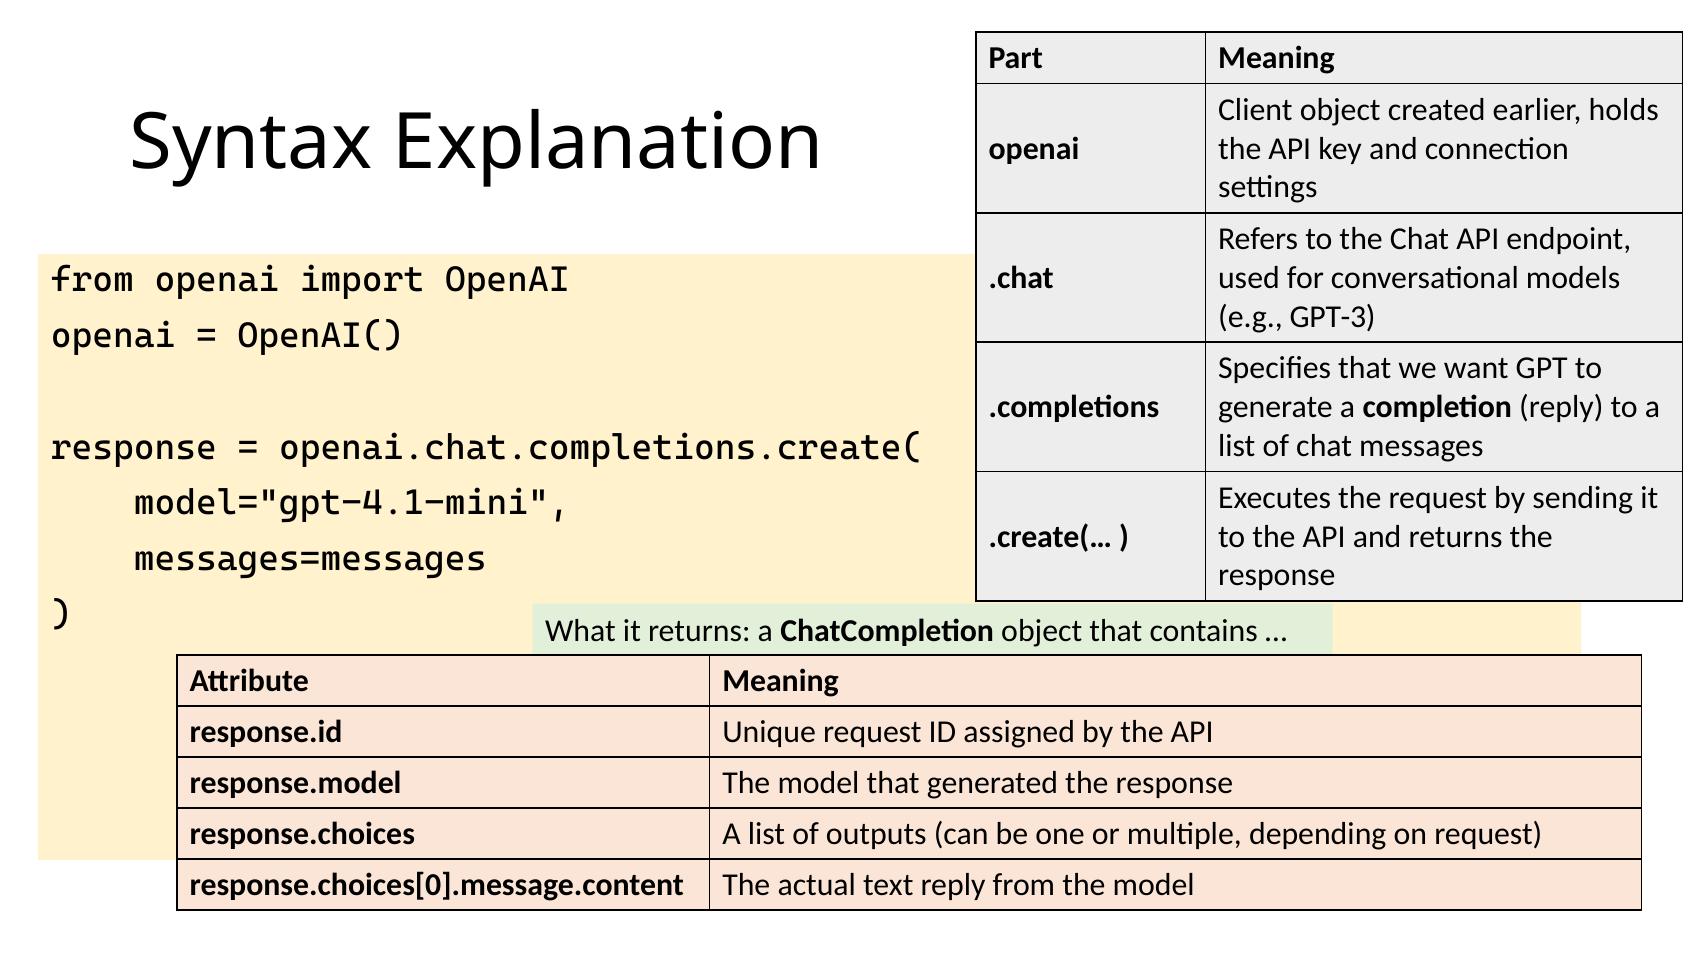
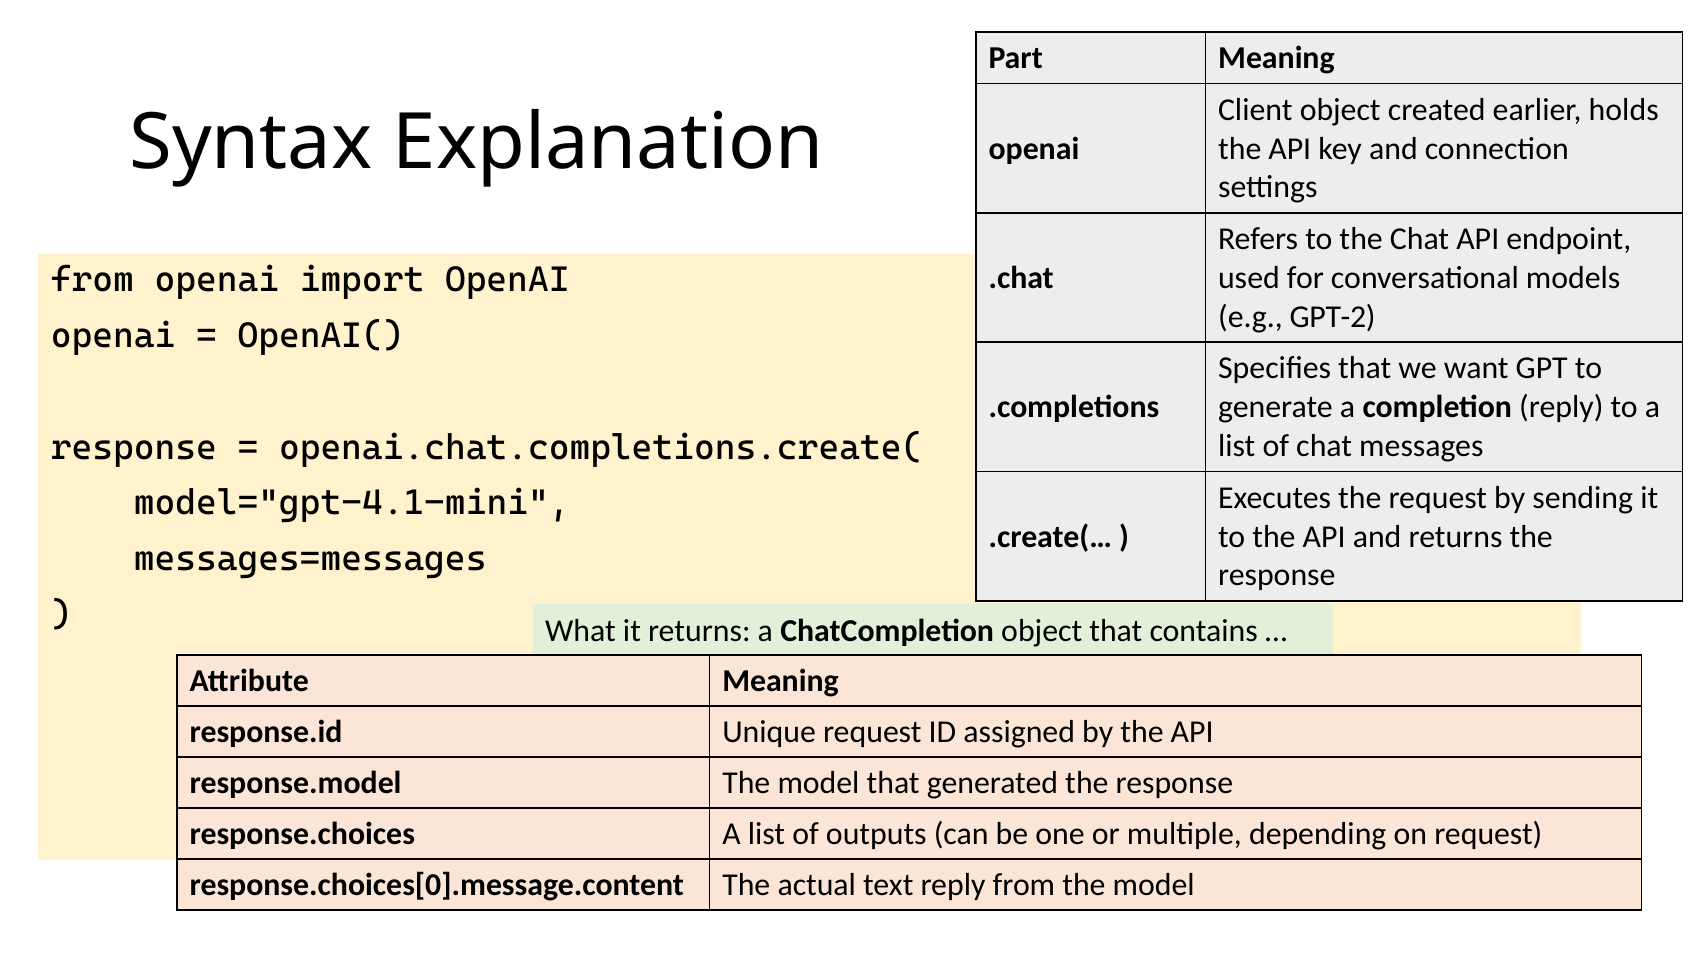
GPT-3: GPT-3 -> GPT-2 (1333, 317)
